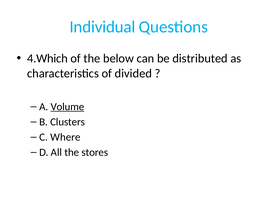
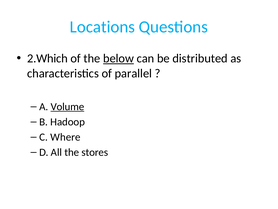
Individual: Individual -> Locations (102, 27)
4.Which: 4.Which -> 2.Which (47, 58)
below underline: none -> present (119, 58)
divided: divided -> parallel (133, 73)
Clusters: Clusters -> Hadoop (68, 122)
